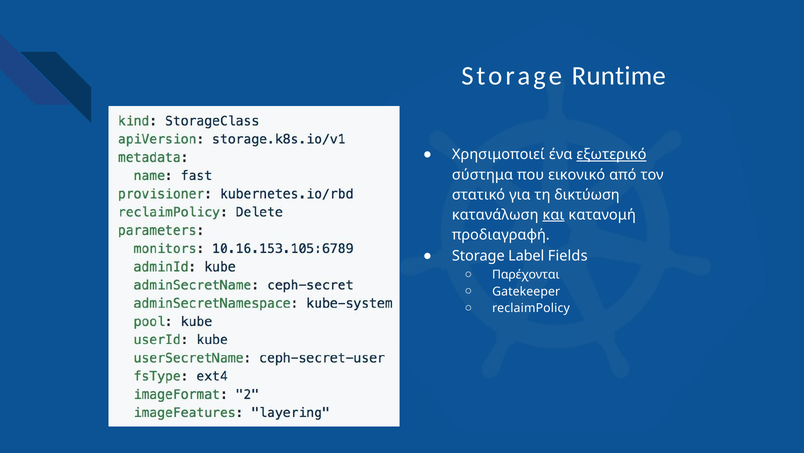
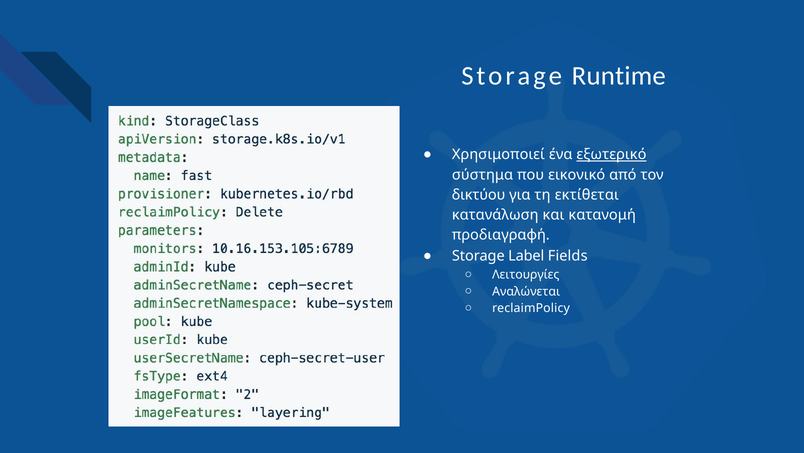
στατικό: στατικό -> δικτύου (479, 194)
δικτύωση: δικτύωση -> εκτίθεται (587, 194)
και underline: present -> none (553, 215)
Παρέχονται: Παρέχονται -> Λειτουργίες (526, 274)
Gatekeeper: Gatekeeper -> Αναλώνεται (526, 291)
